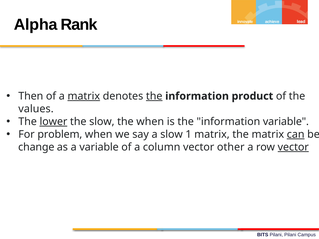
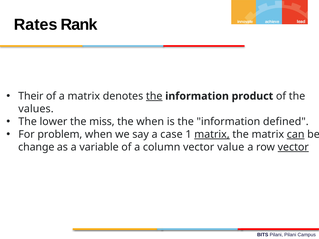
Alpha: Alpha -> Rates (36, 25)
Then: Then -> Their (31, 96)
matrix underline: present -> none (84, 96)
lower underline: present -> none (53, 122)
the slow: slow -> miss (102, 122)
information variable: variable -> defined (286, 122)
a slow: slow -> case (171, 135)
matrix underline: none -> present (212, 135)
other: other -> value (231, 147)
